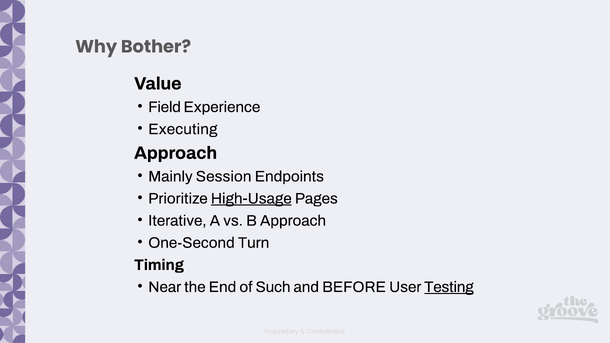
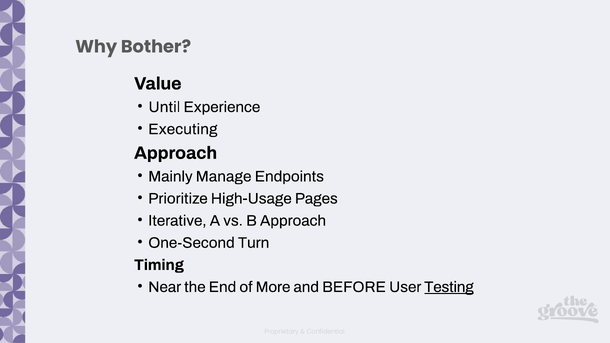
Field: Field -> Until (164, 107)
Session: Session -> Manage (224, 176)
High-Usage underline: present -> none (251, 199)
Such: Such -> More (273, 287)
